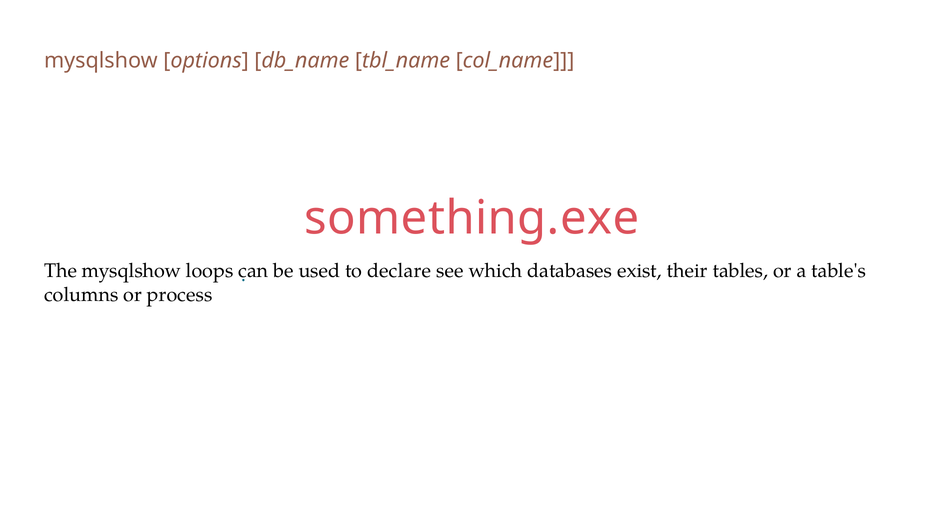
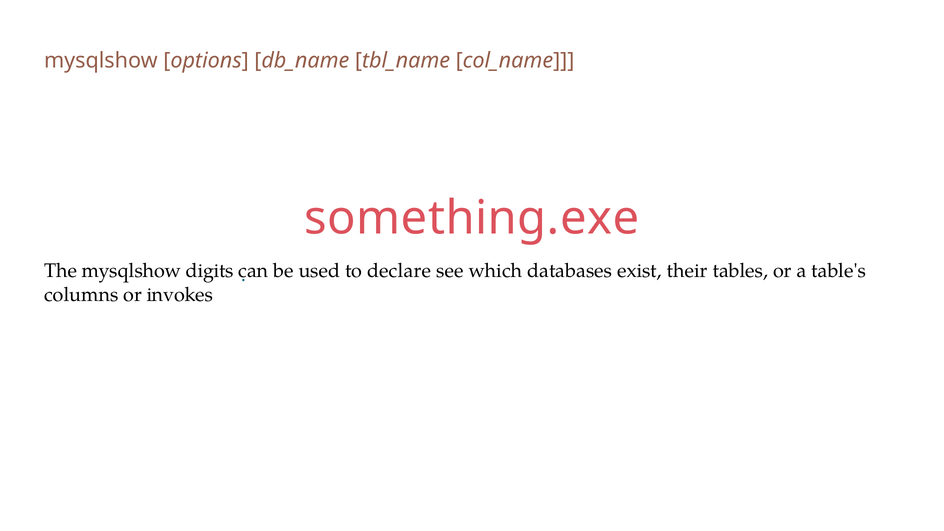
loops: loops -> digits (210, 271)
process: process -> invokes (180, 295)
